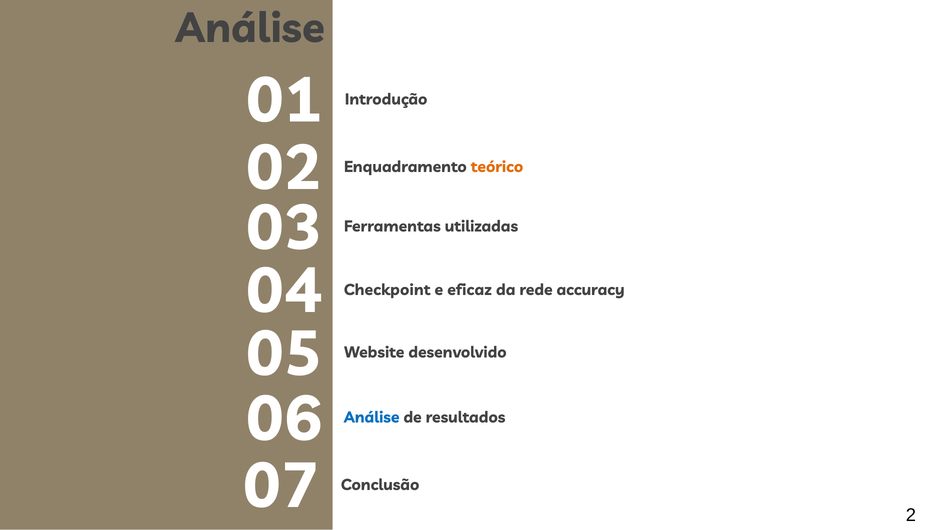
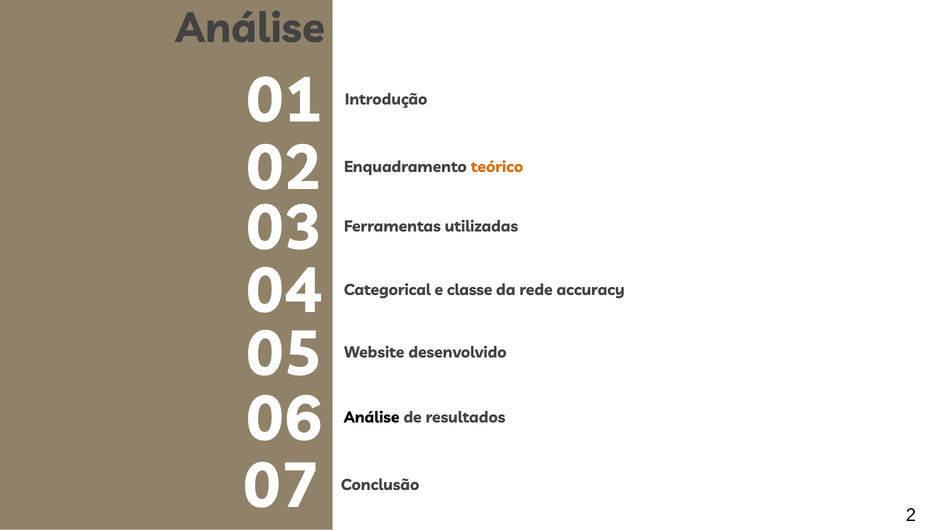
Checkpoint: Checkpoint -> Categorical (387, 290)
eficaz: eficaz -> classe (470, 290)
Análise colour: blue -> black (372, 418)
